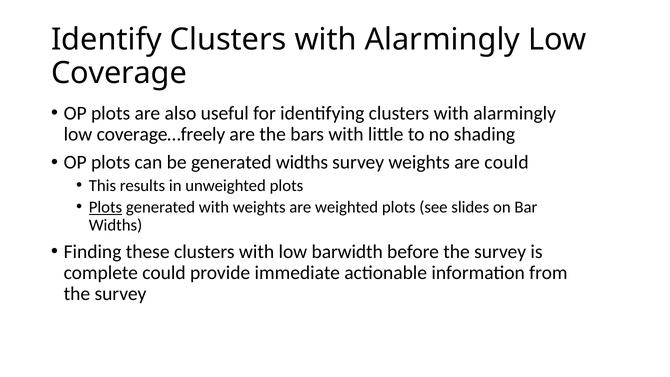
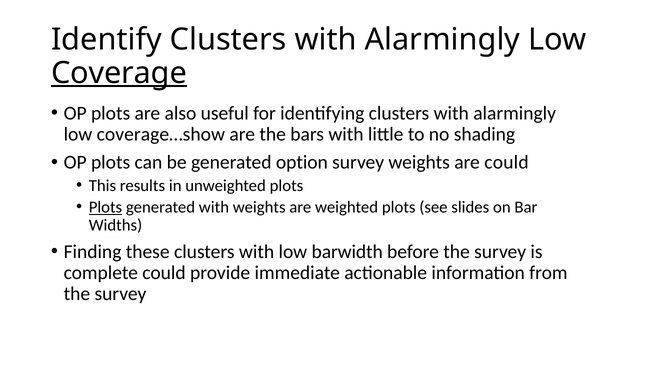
Coverage underline: none -> present (119, 73)
coverage…freely: coverage…freely -> coverage…show (161, 134)
generated widths: widths -> option (302, 162)
